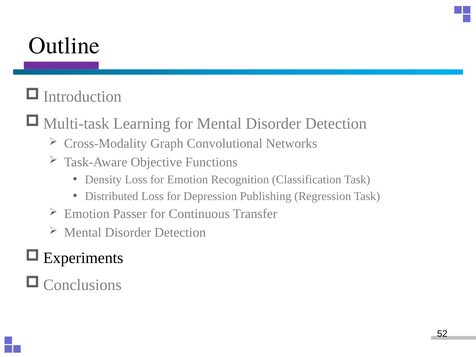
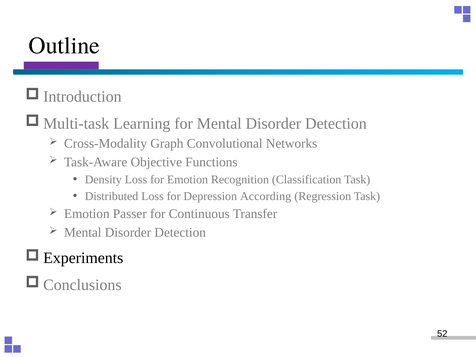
Publishing: Publishing -> According (266, 196)
